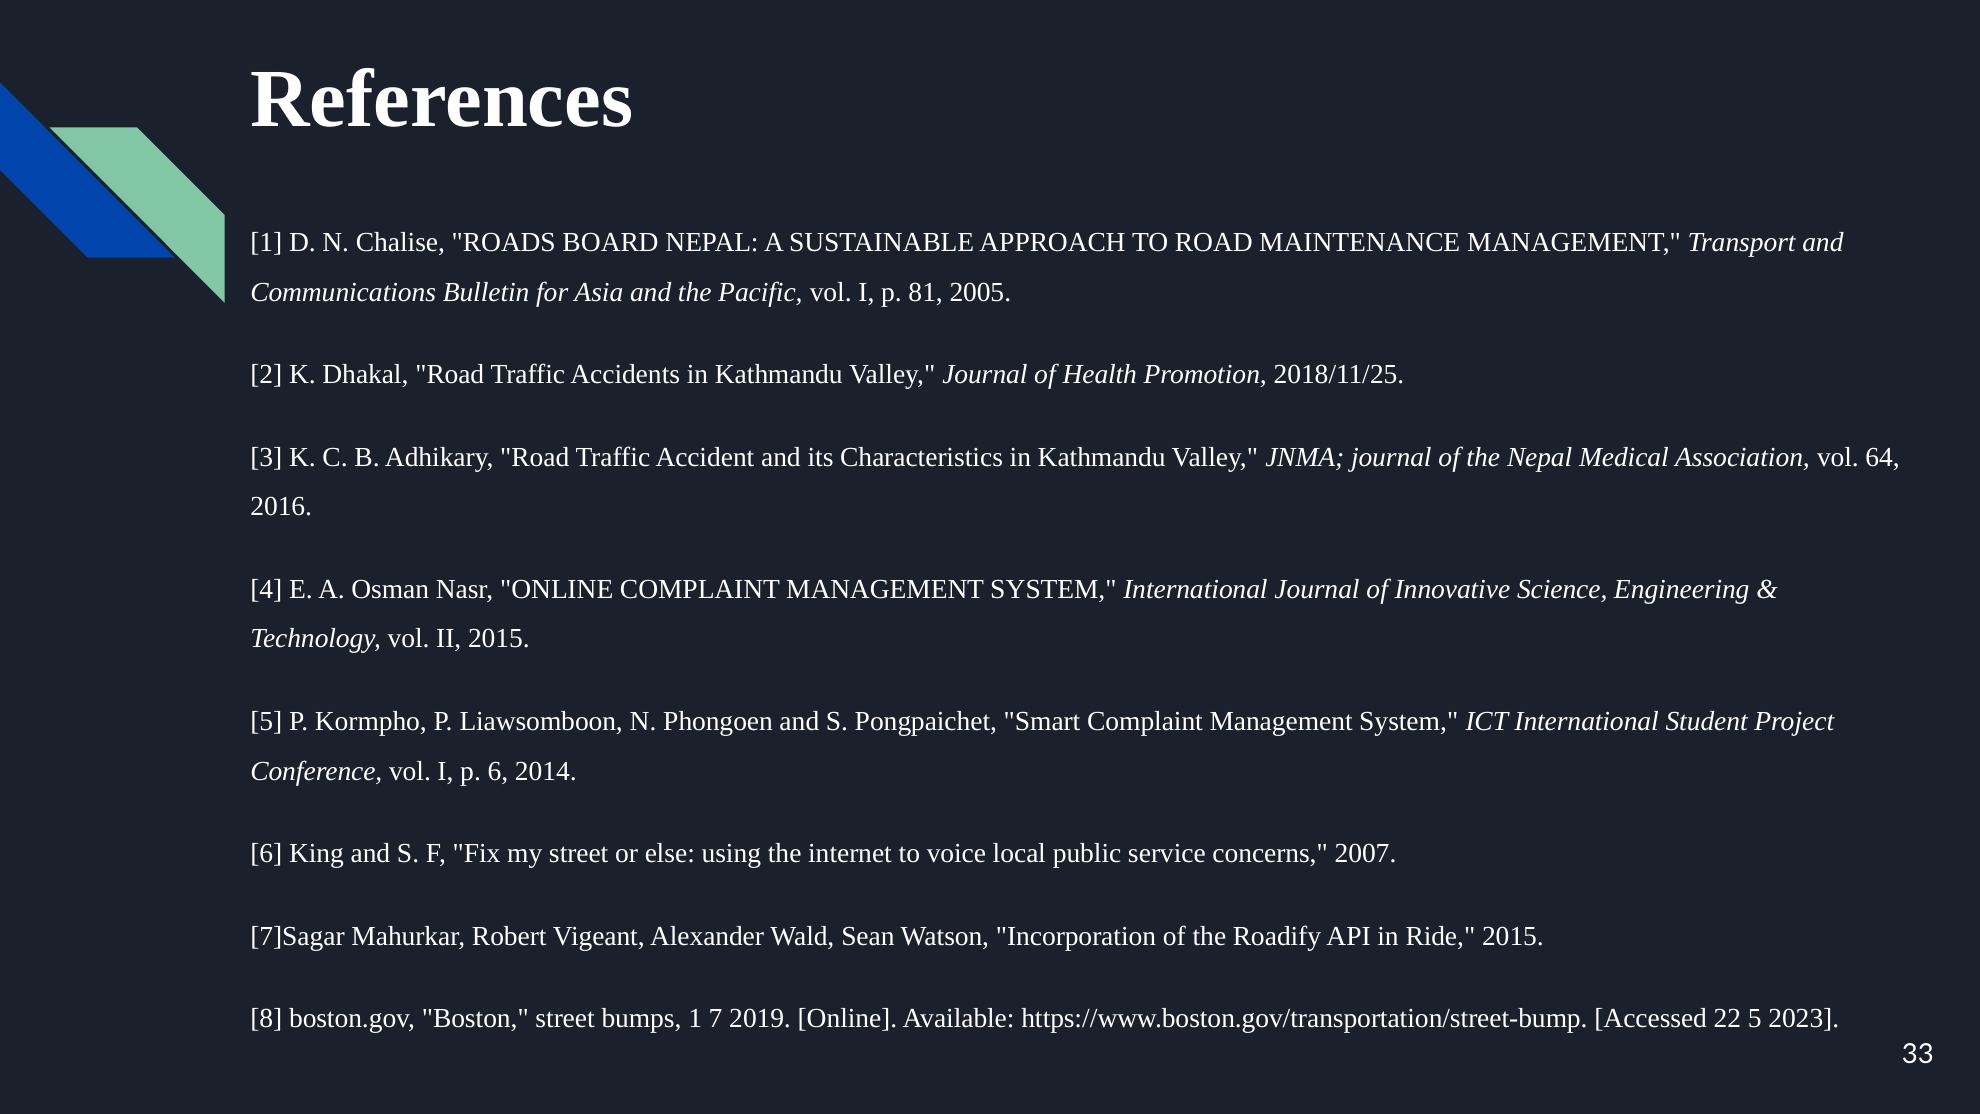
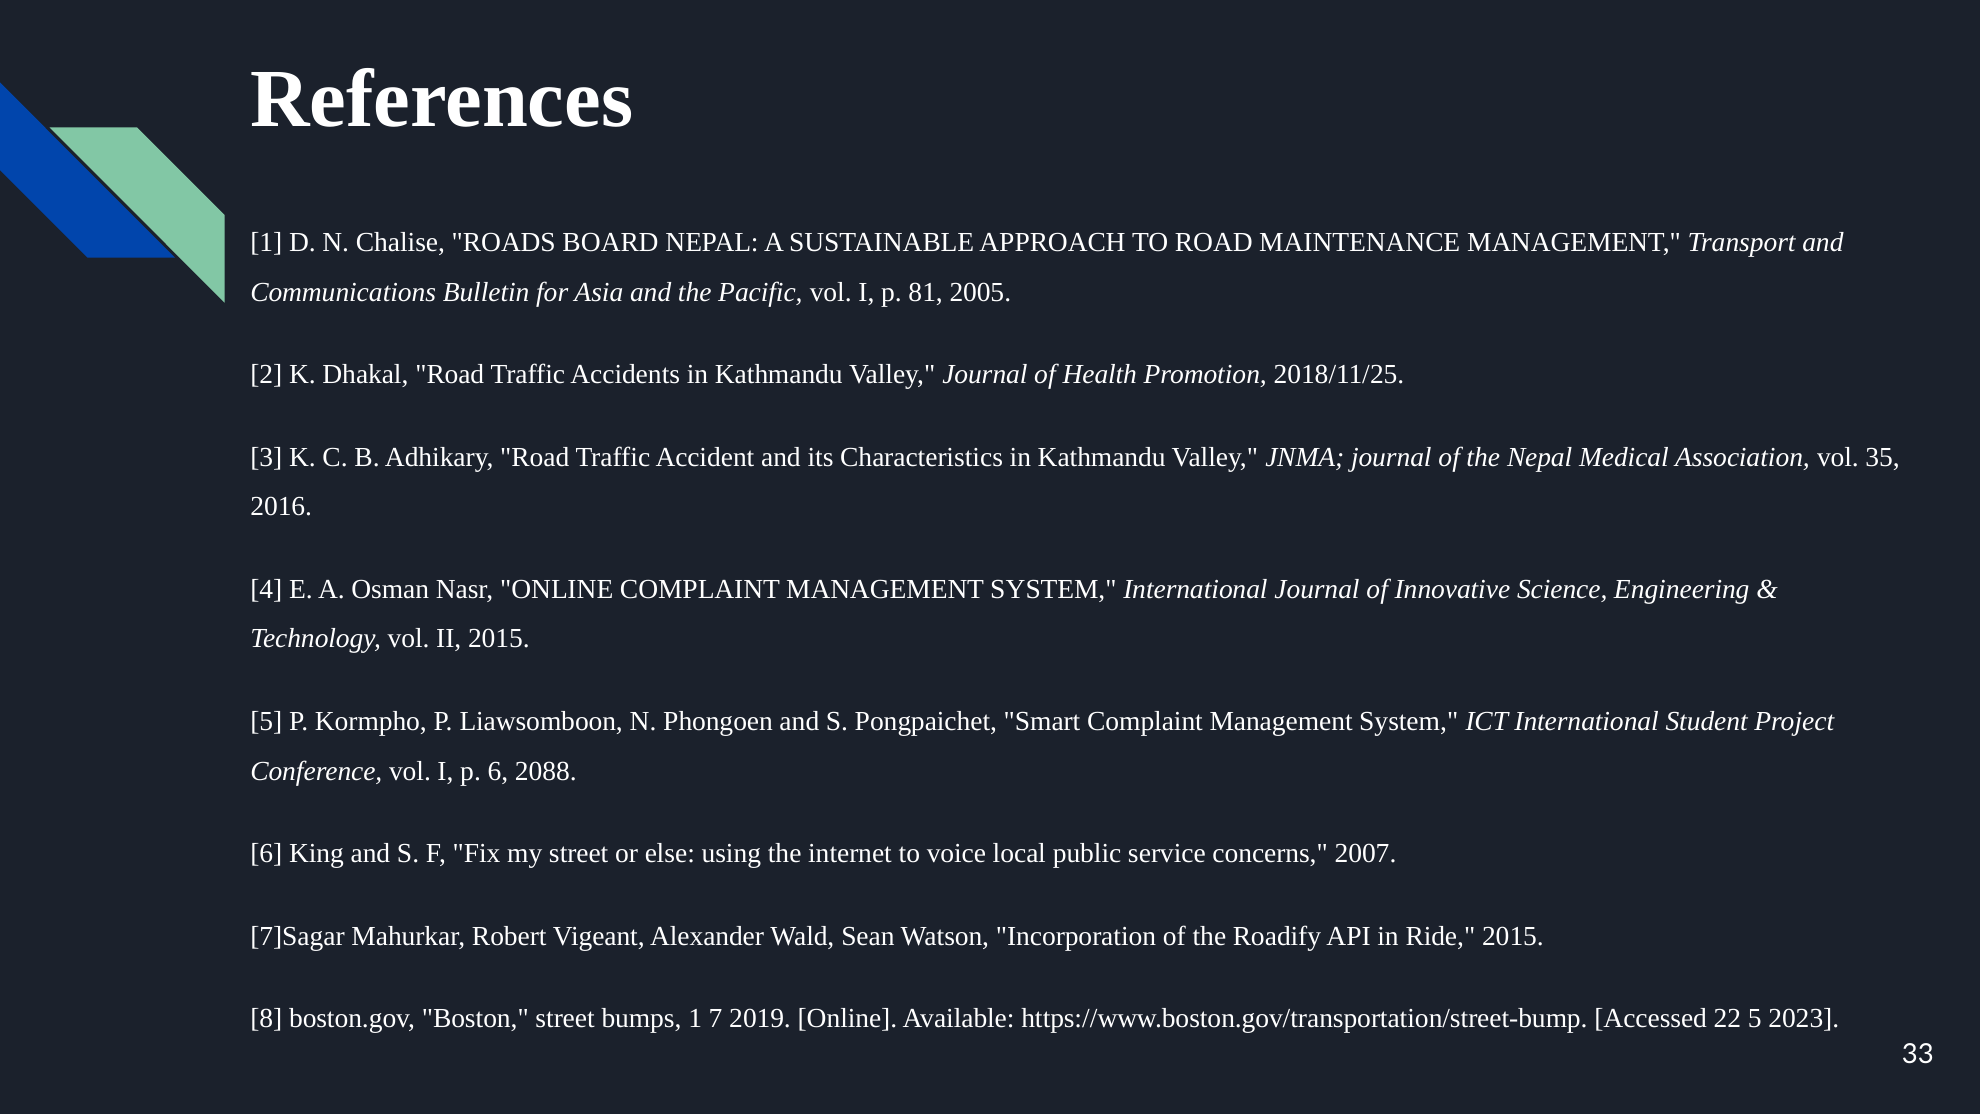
64: 64 -> 35 (1883, 457)
2014: 2014 -> 2088 (546, 771)
